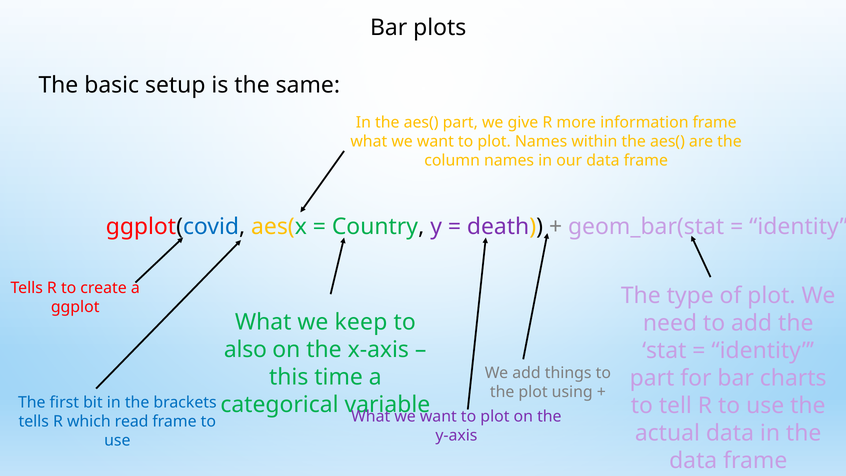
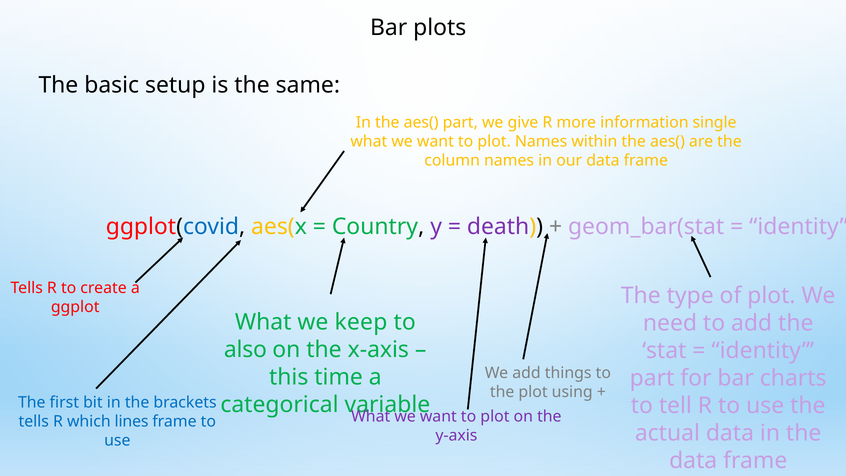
information frame: frame -> single (715, 122)
read: read -> lines (132, 421)
